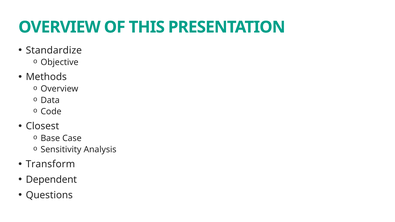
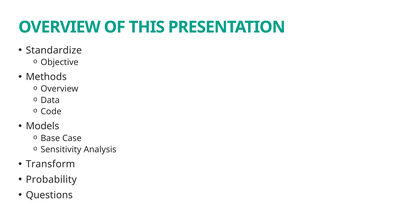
Closest: Closest -> Models (43, 126)
Dependent: Dependent -> Probability (51, 180)
